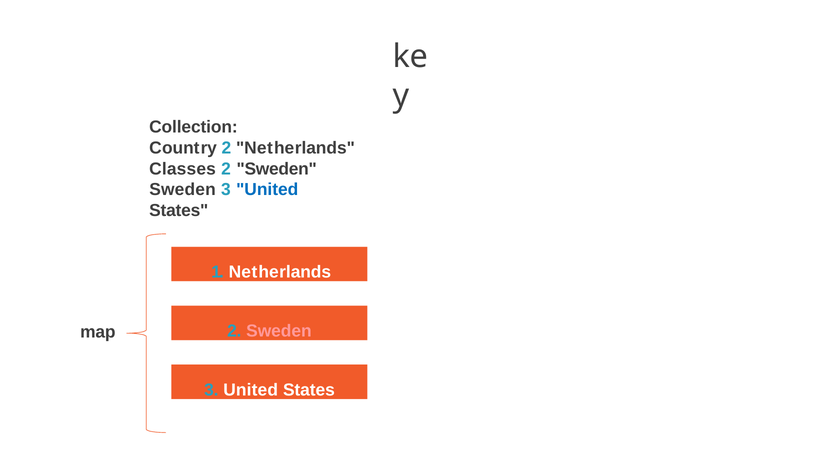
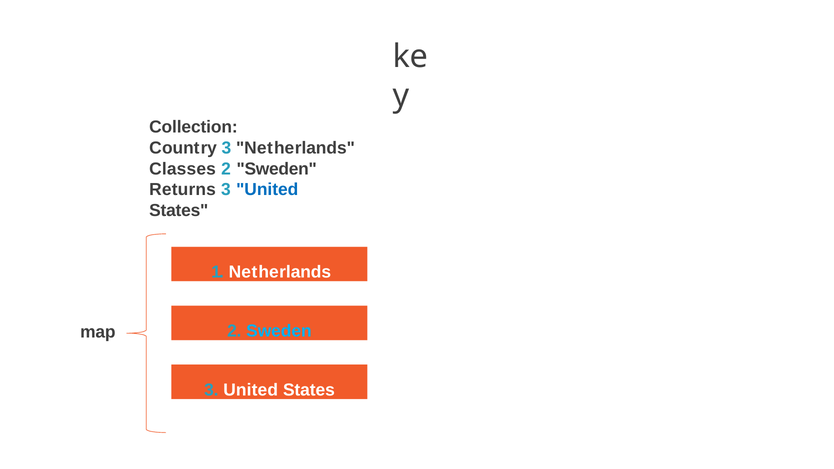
Country 2: 2 -> 3 (226, 148)
Sweden: Sweden -> Returns (183, 190)
Sweden colour: pink -> light blue (279, 331)
